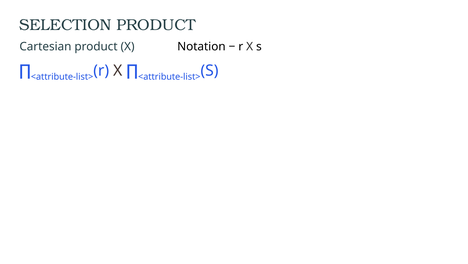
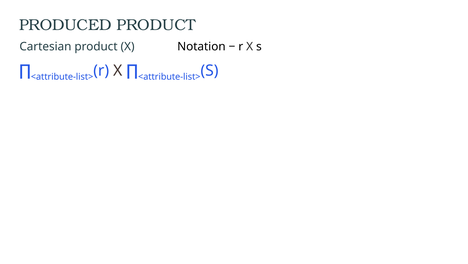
SELECTION: SELECTION -> PRODUCED (65, 25)
